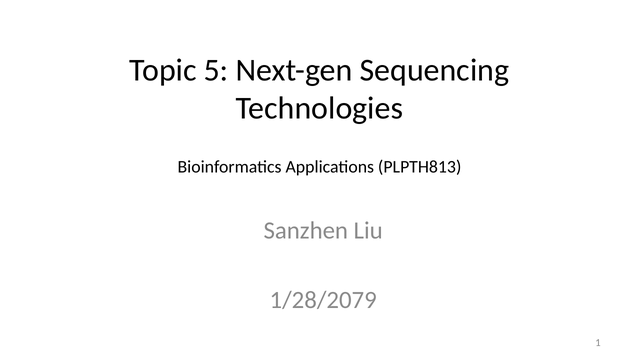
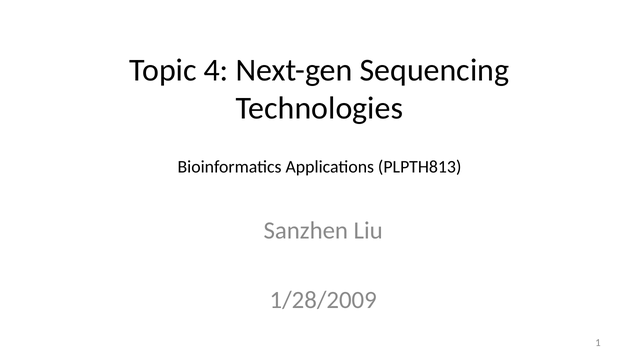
5: 5 -> 4 (216, 70)
1/28/2079: 1/28/2079 -> 1/28/2009 (323, 301)
